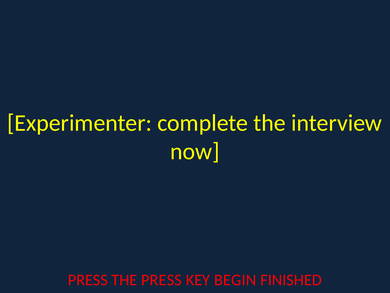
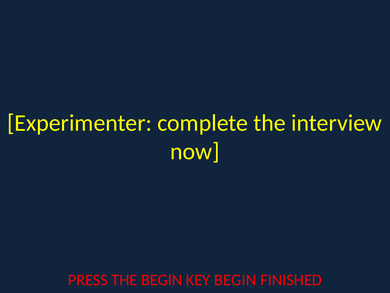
THE PRESS: PRESS -> BEGIN (162, 280)
